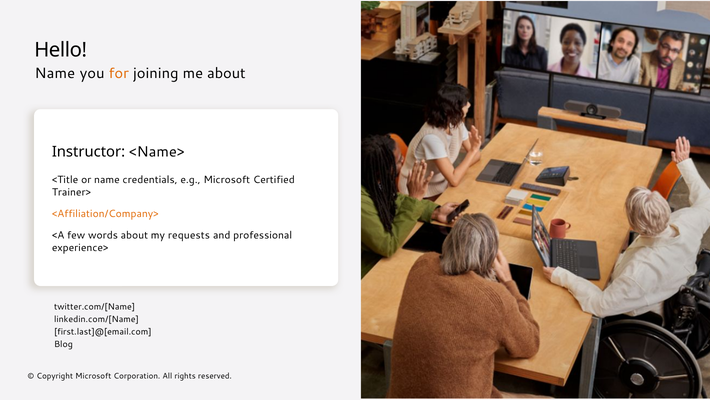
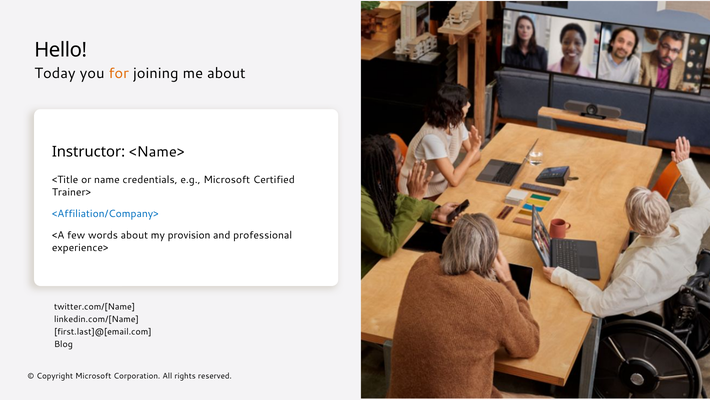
Name: Name -> Today (55, 73)
<Affiliation/Company> colour: orange -> blue (105, 213)
requests: requests -> provision (189, 235)
